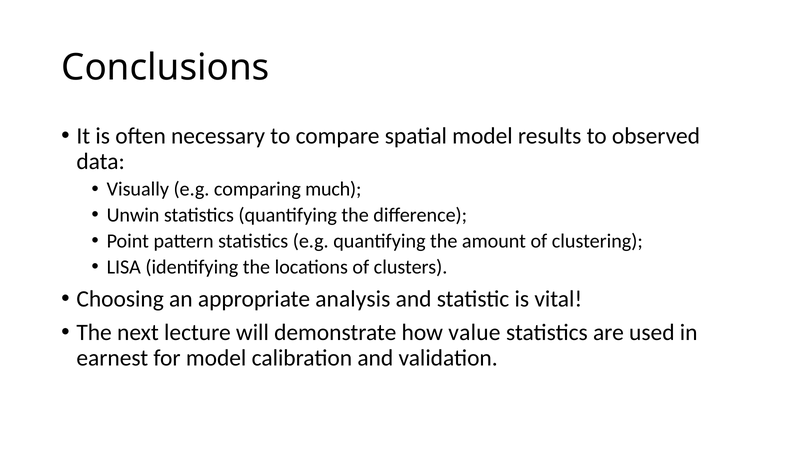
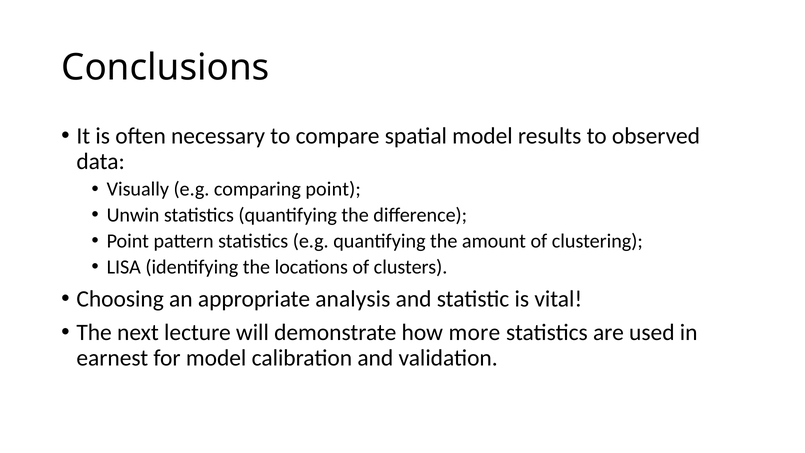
comparing much: much -> point (333, 189)
value: value -> more (474, 332)
